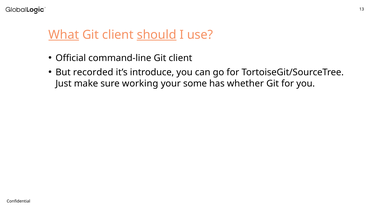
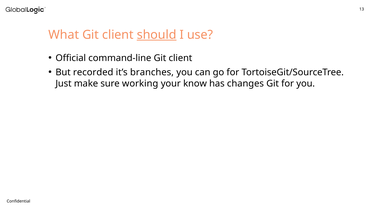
What underline: present -> none (64, 35)
introduce: introduce -> branches (152, 72)
some: some -> know (195, 84)
whether: whether -> changes (245, 84)
